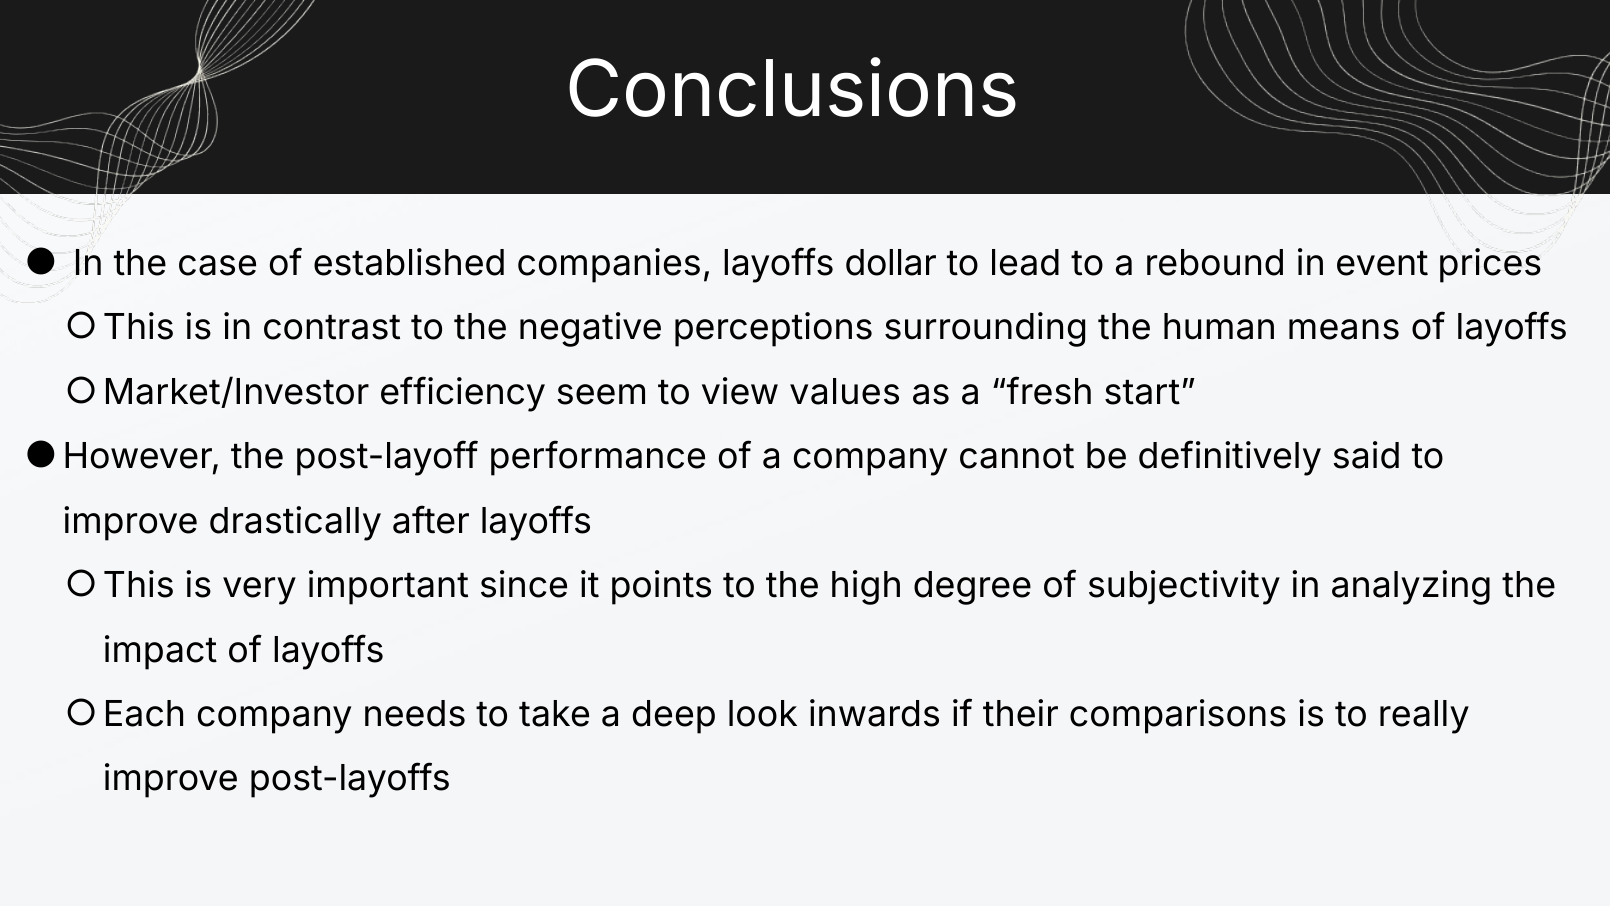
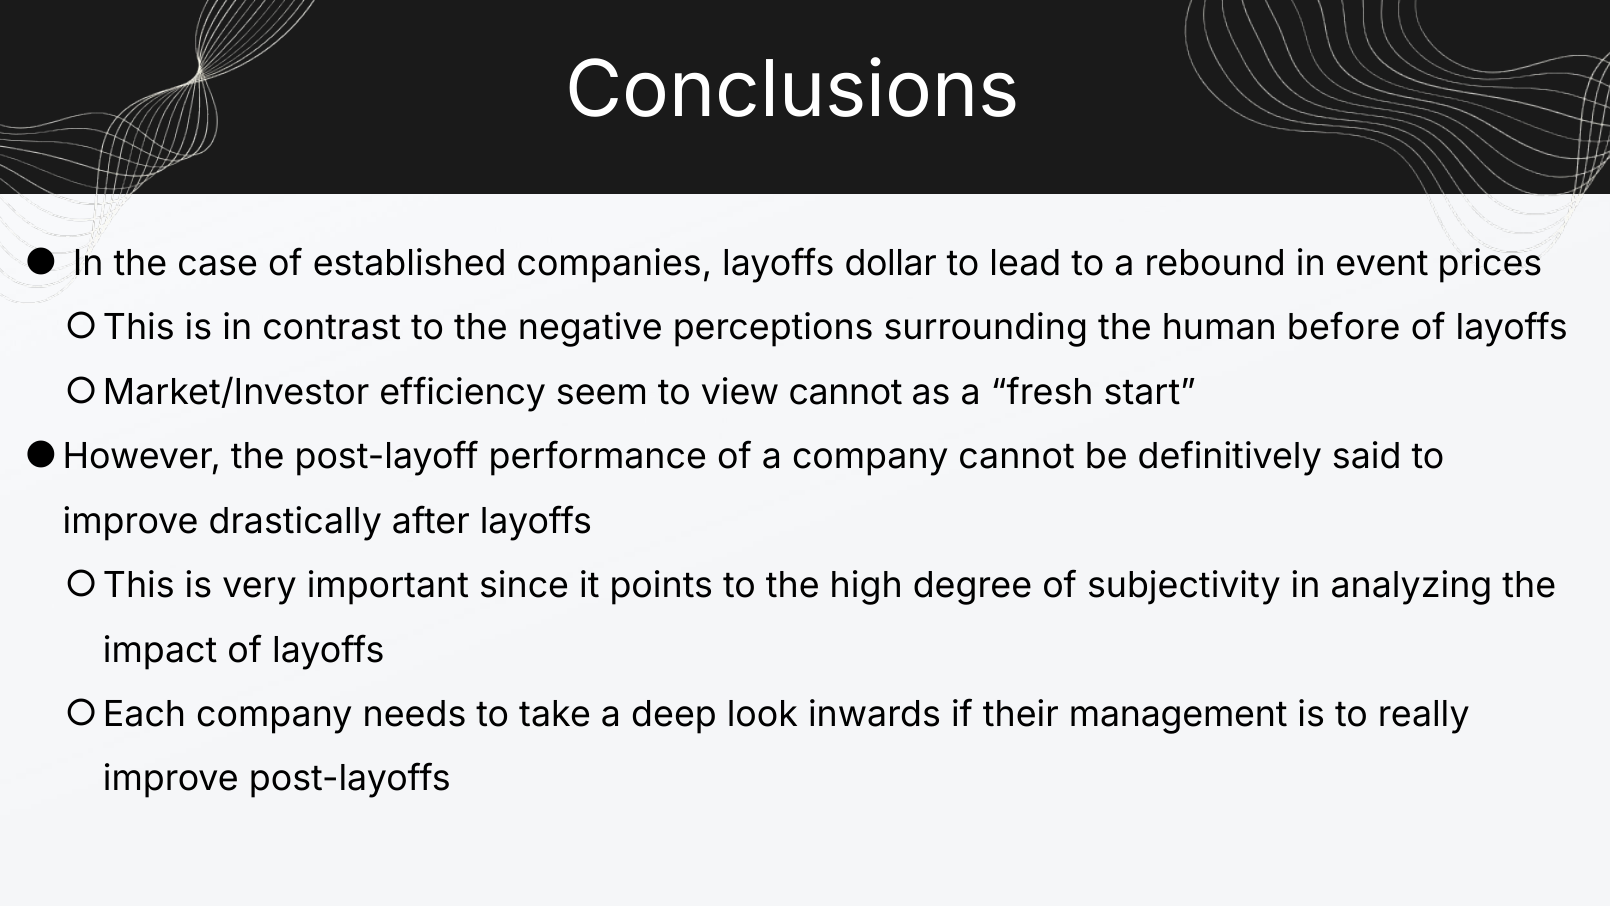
means: means -> before (1344, 328)
view values: values -> cannot (846, 392)
comparisons: comparisons -> management (1178, 714)
